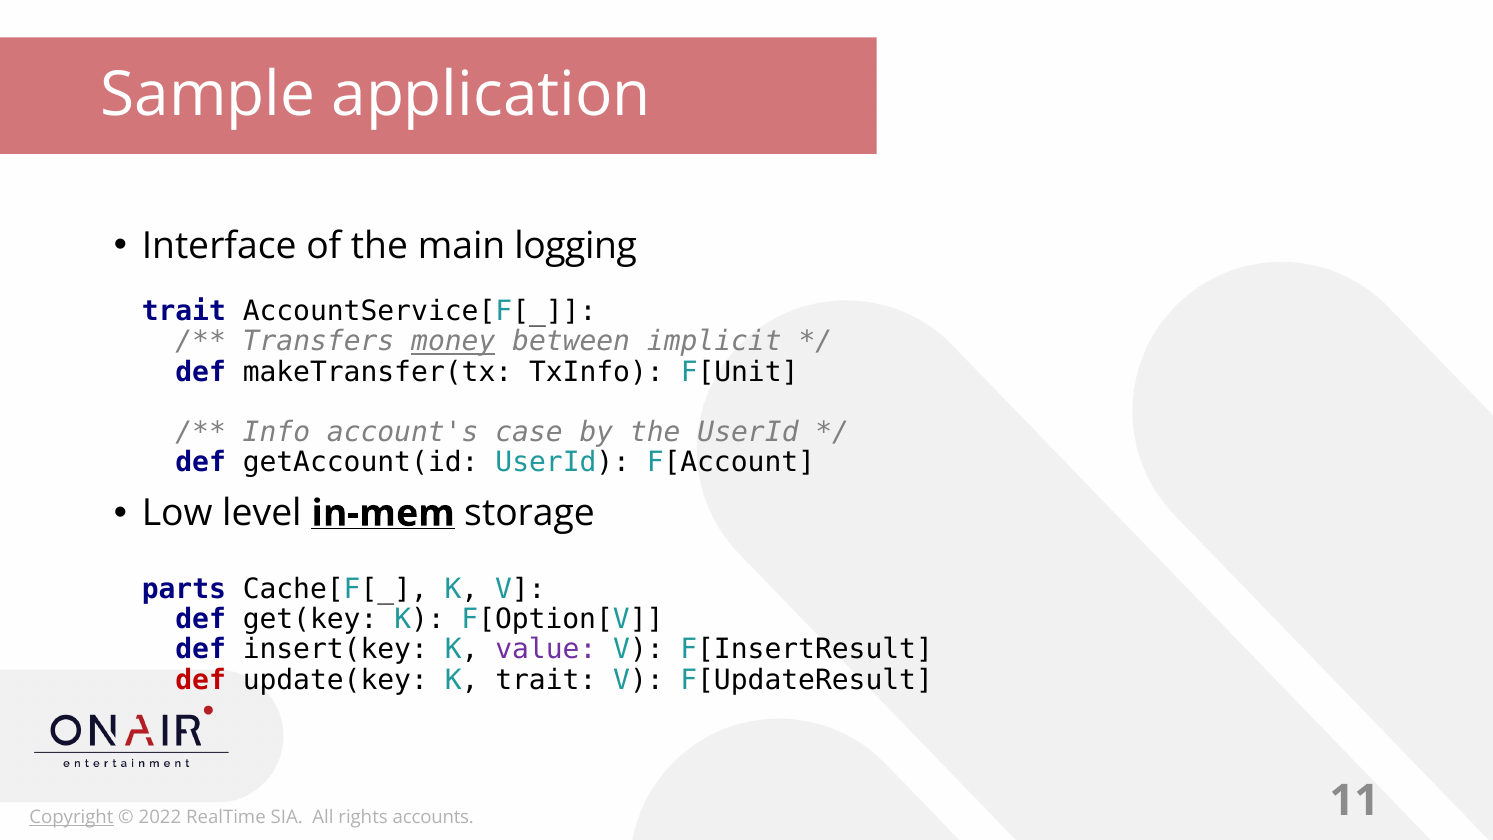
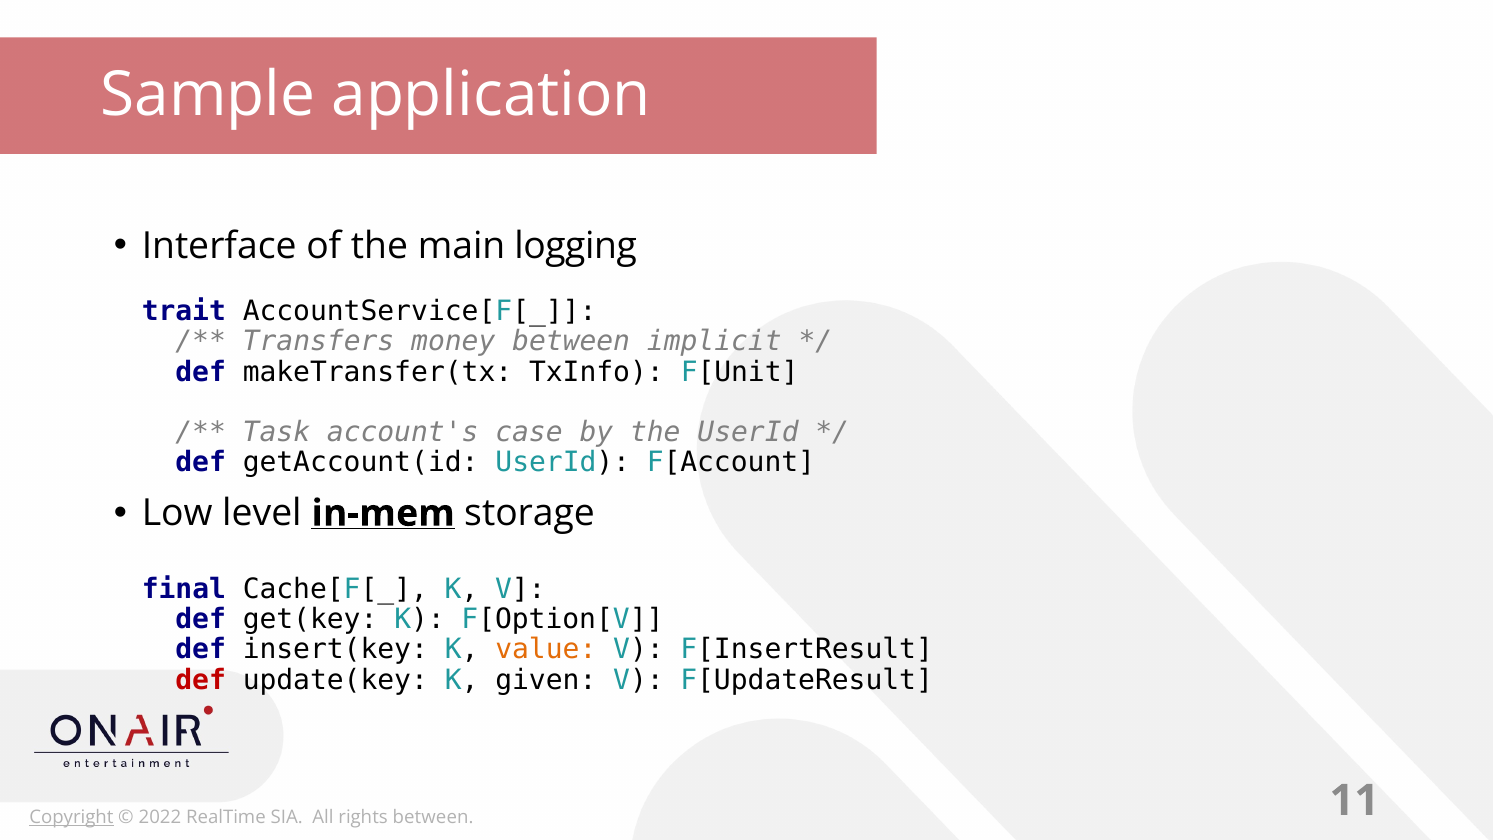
money underline: present -> none (453, 342)
Info: Info -> Task (276, 432)
parts: parts -> final (184, 589)
value colour: purple -> orange (546, 649)
K trait: trait -> given (546, 680)
rights accounts: accounts -> between (433, 817)
